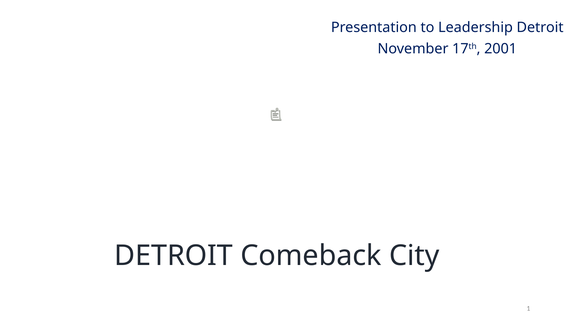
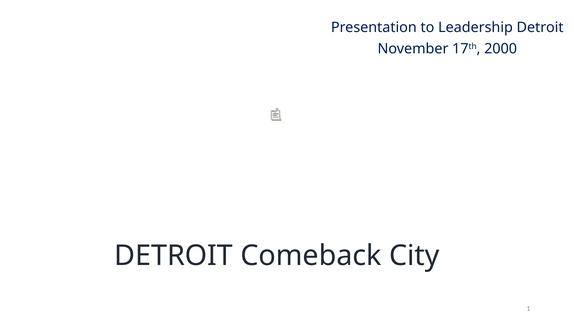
2001: 2001 -> 2000 (501, 49)
